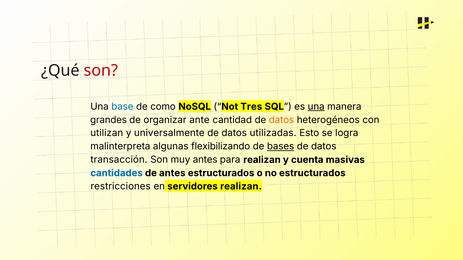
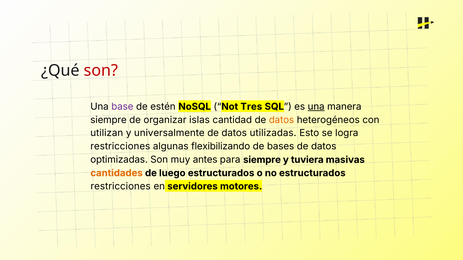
base colour: blue -> purple (122, 107)
como: como -> estén (163, 107)
grandes: grandes -> siempre (109, 120)
ante: ante -> islas (199, 120)
malinterpreta: malinterpreta -> restricciones (120, 147)
bases underline: present -> none (281, 147)
transacción: transacción -> optimizadas (119, 160)
para realizan: realizan -> siempre (262, 160)
cuenta: cuenta -> tuviera (307, 160)
cantidades colour: blue -> orange (117, 173)
de antes: antes -> luego (172, 173)
servidores realizan: realizan -> motores (241, 187)
